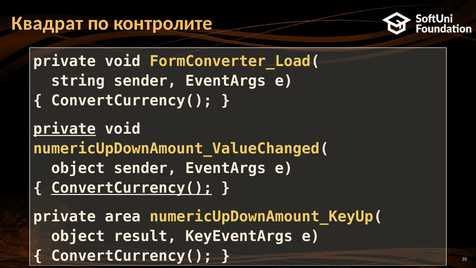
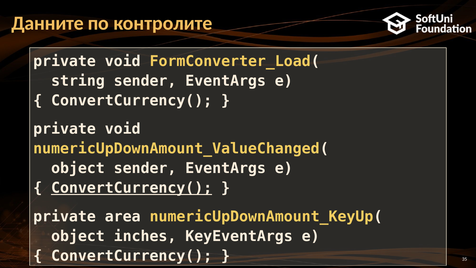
Квадрат: Квадрат -> Данните (48, 23)
private underline: present -> none (65, 129)
result: result -> inches (145, 236)
